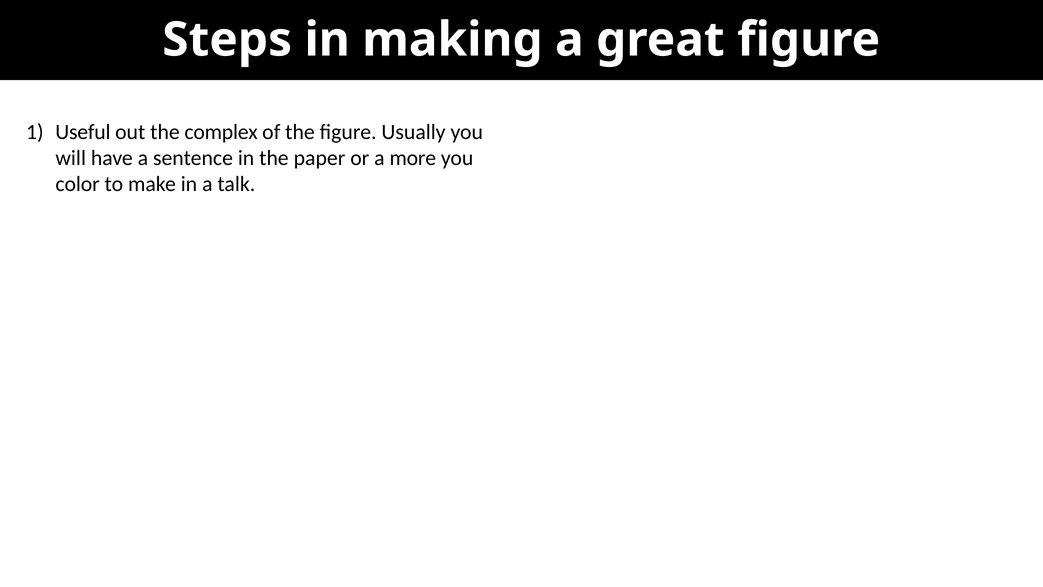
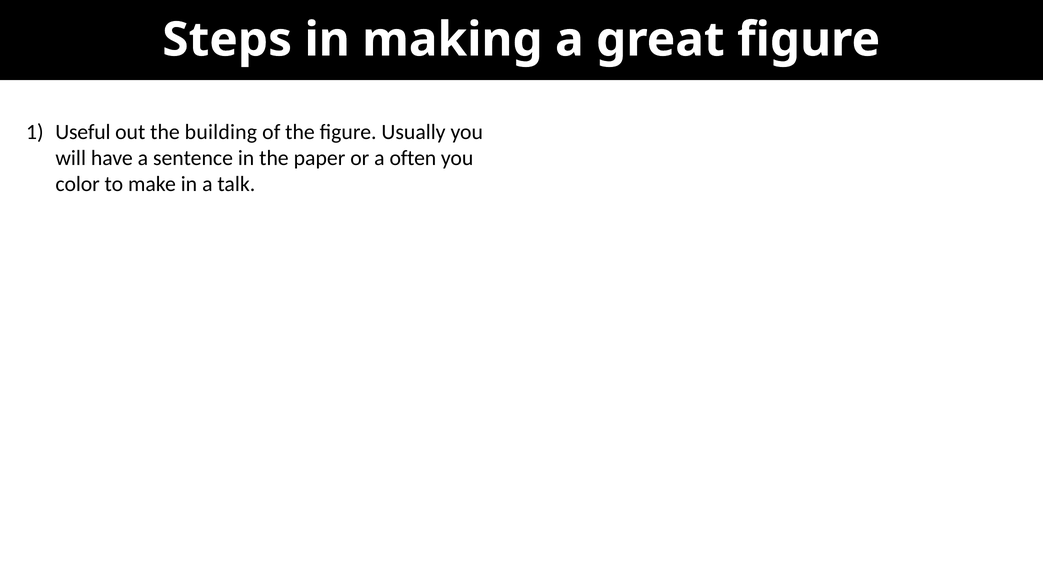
complex: complex -> building (221, 132)
more: more -> often (413, 158)
